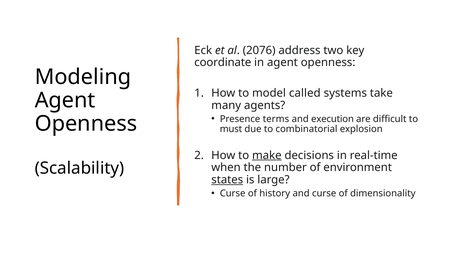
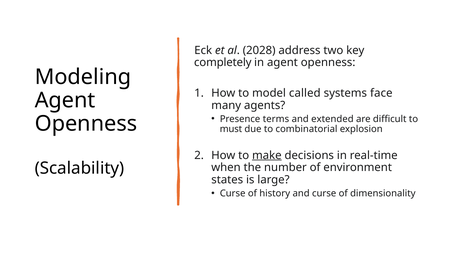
2076: 2076 -> 2028 (259, 50)
coordinate: coordinate -> completely (223, 63)
take: take -> face (381, 93)
execution: execution -> extended (332, 119)
states underline: present -> none (227, 180)
